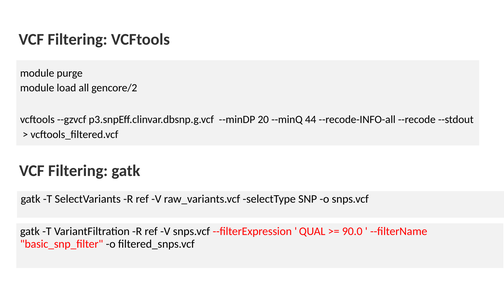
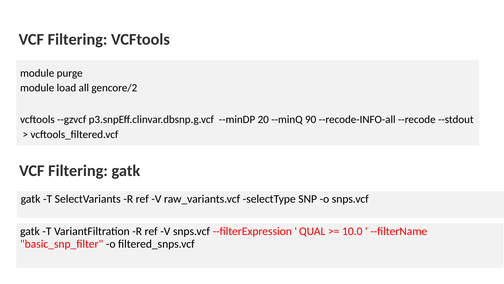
44: 44 -> 90 (311, 119)
90.0: 90.0 -> 10.0 (352, 231)
